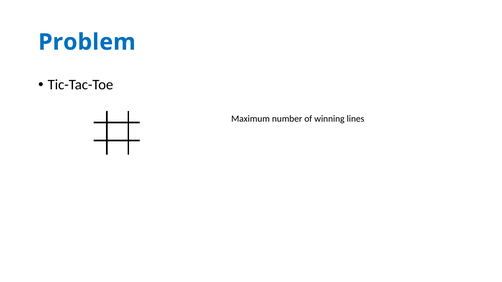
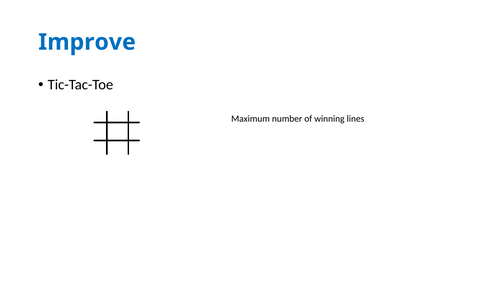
Problem: Problem -> Improve (87, 42)
